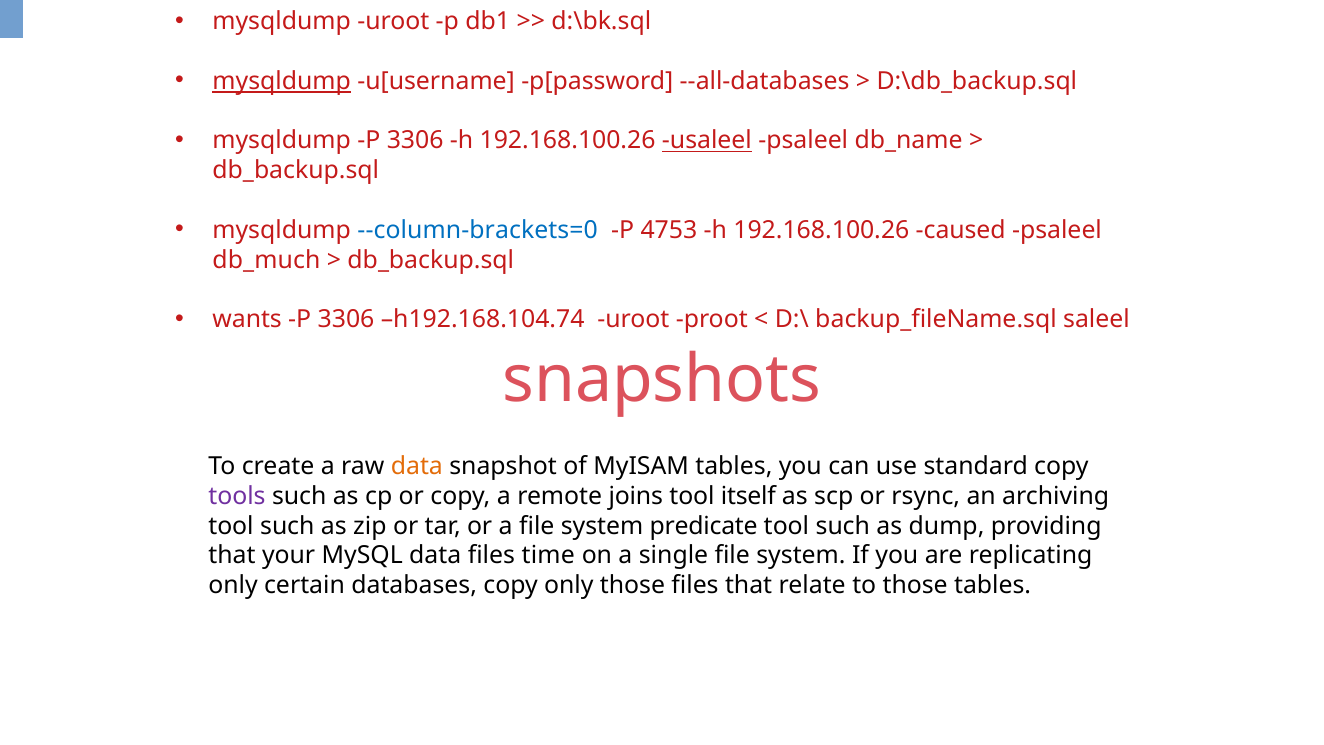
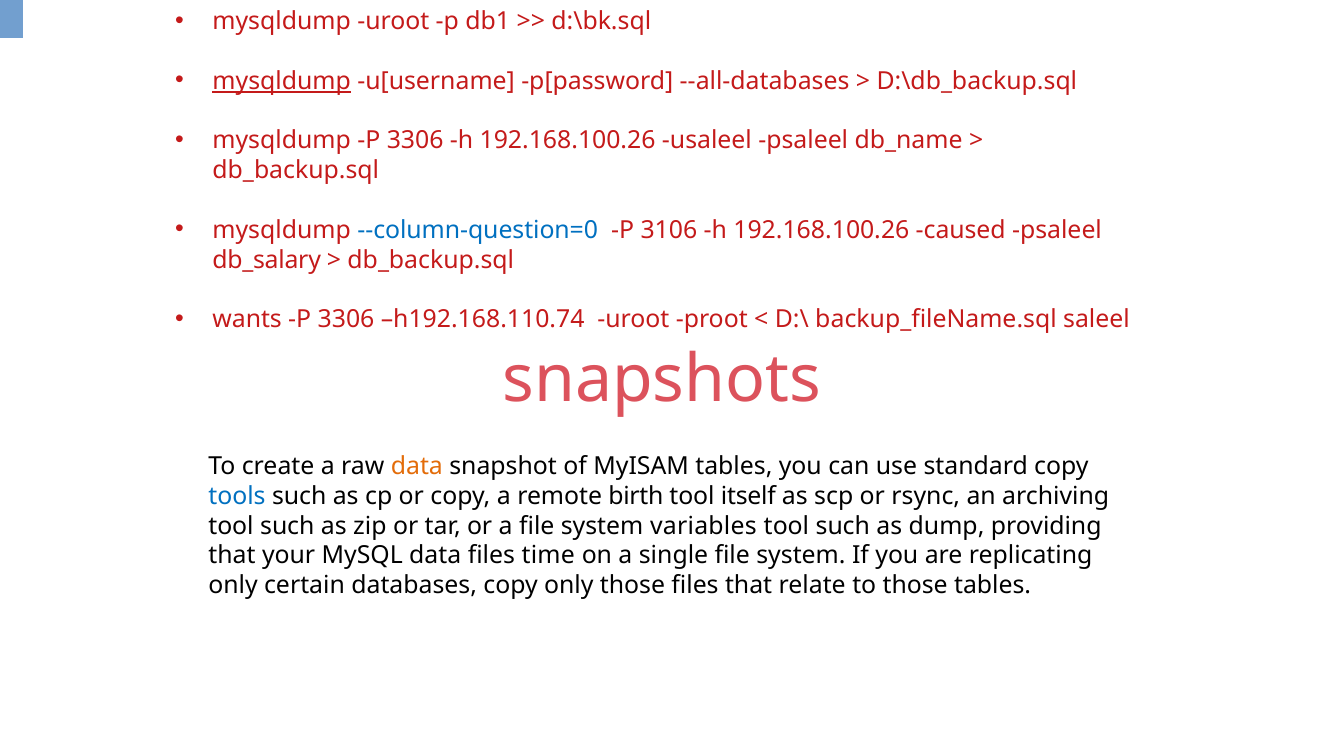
usaleel underline: present -> none (707, 141)
--column-brackets=0: --column-brackets=0 -> --column-question=0 (478, 230)
4753: 4753 -> 3106 (669, 230)
db_much: db_much -> db_salary (267, 260)
h192.168.104.74: h192.168.104.74 -> h192.168.110.74 (483, 319)
tools colour: purple -> blue (237, 496)
joins: joins -> birth (636, 496)
predicate: predicate -> variables (703, 526)
